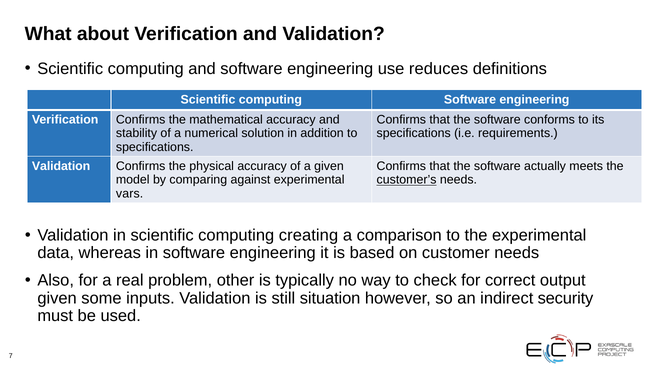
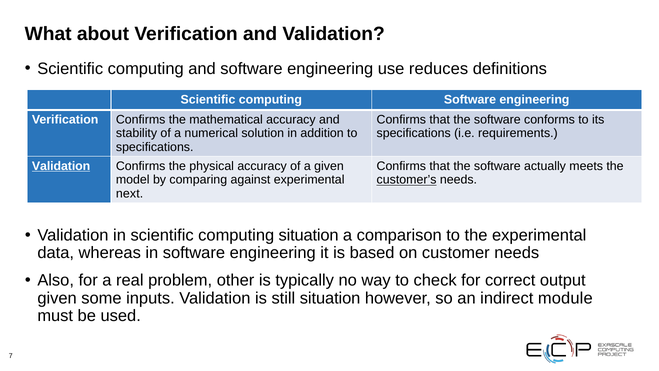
Validation underline: none -> present (61, 166)
vars: vars -> next (130, 194)
computing creating: creating -> situation (309, 235)
security: security -> module (565, 298)
